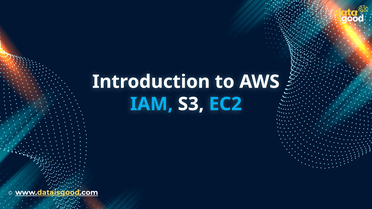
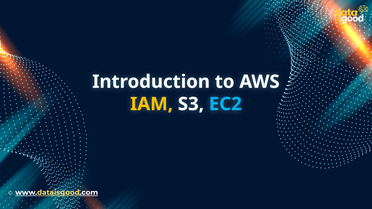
IAM colour: light blue -> yellow (152, 104)
